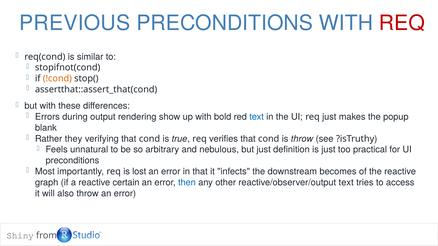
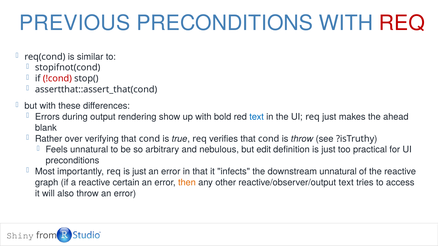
!cond colour: orange -> red (57, 79)
popup: popup -> ahead (396, 117)
they: they -> over (74, 139)
but just: just -> edit (264, 150)
req is lost: lost -> just (139, 172)
downstream becomes: becomes -> unnatural (338, 172)
then colour: blue -> orange (187, 183)
